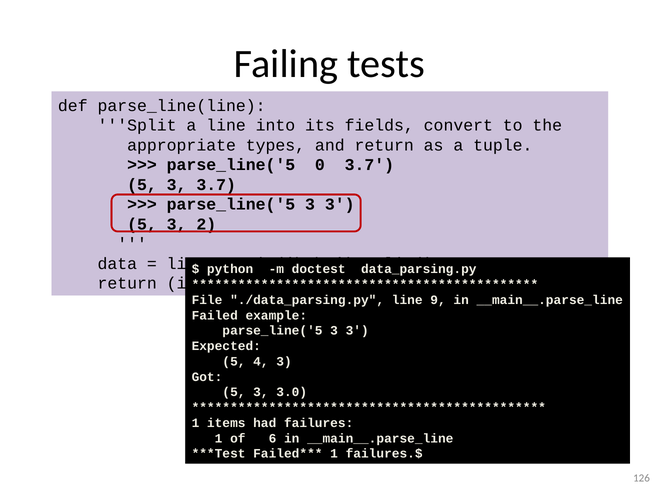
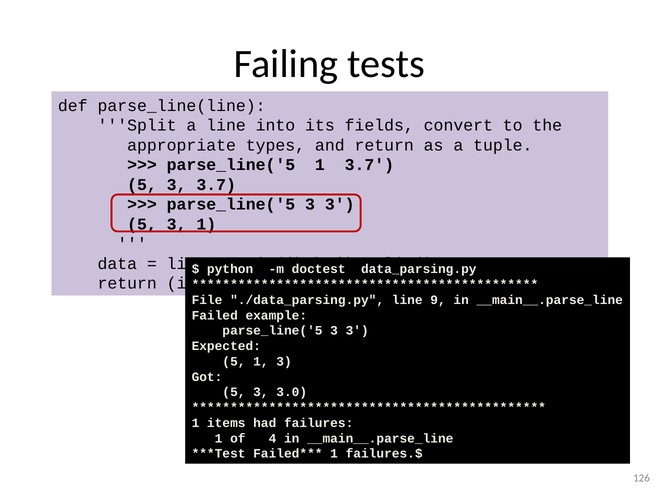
parse_line('5 0: 0 -> 1 (320, 165)
3 2: 2 -> 1 (206, 224)
5 4: 4 -> 1 (261, 362)
6: 6 -> 4 (273, 439)
